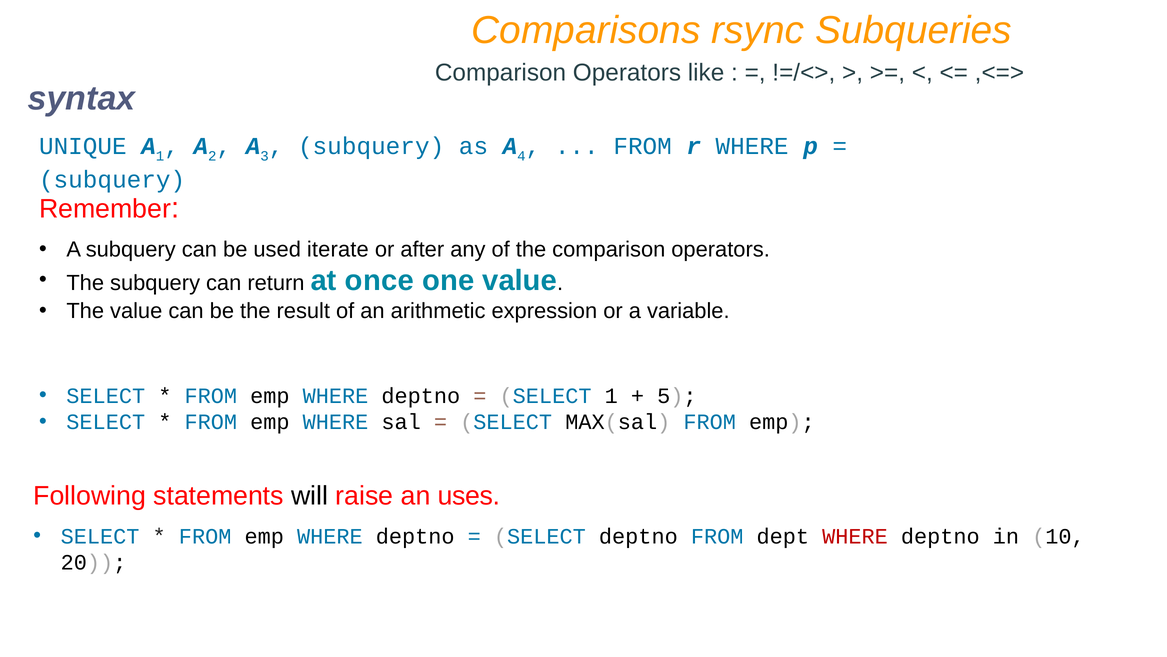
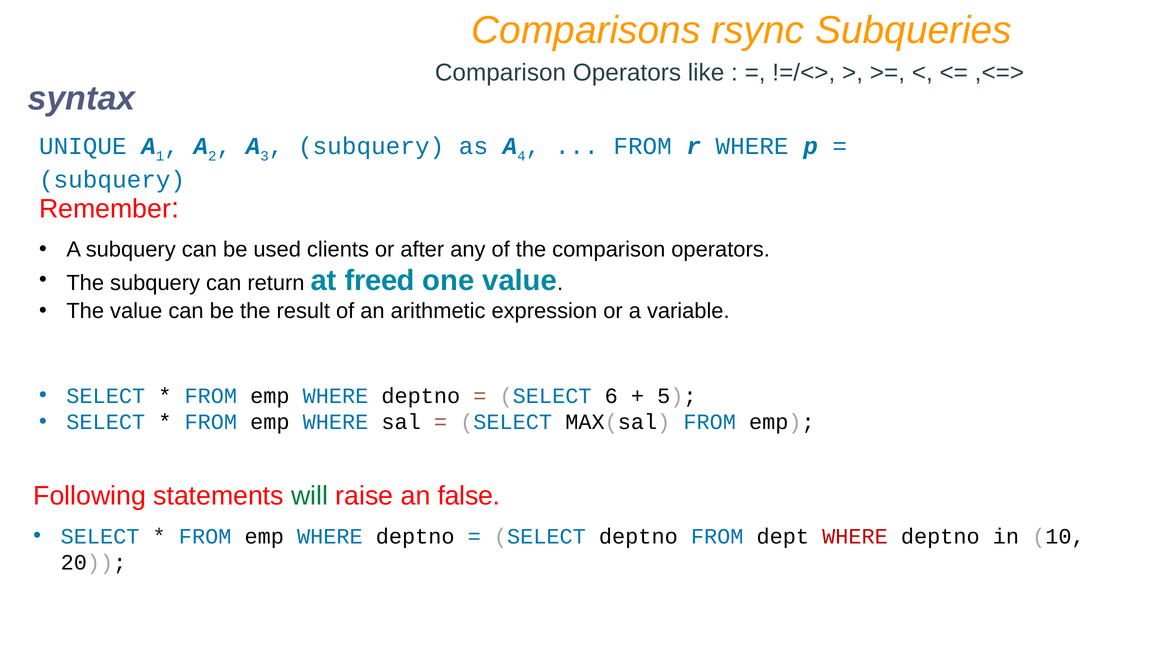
iterate: iterate -> clients (338, 249)
once: once -> freed (380, 281)
SELECT 1: 1 -> 6 (611, 396)
will colour: black -> green (310, 495)
uses: uses -> false (469, 495)
